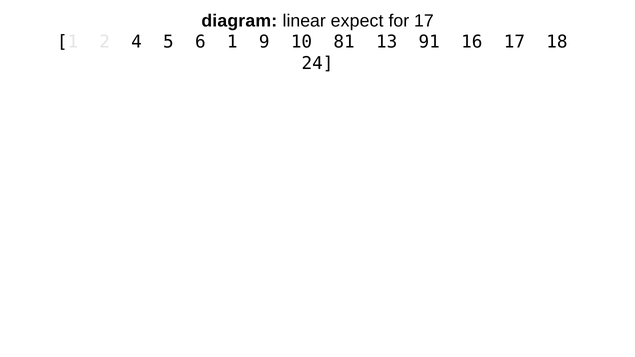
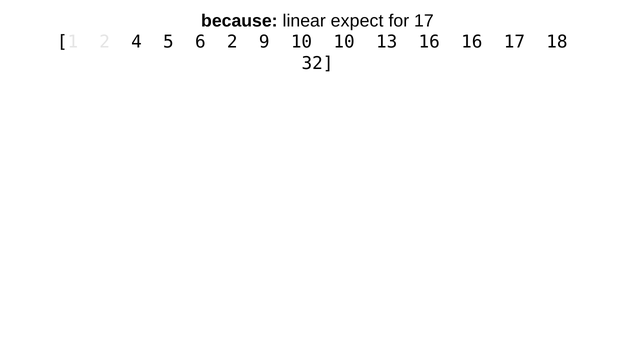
diagram: diagram -> because (239, 21)
6 1: 1 -> 2 (232, 42)
10 81: 81 -> 10 (344, 42)
13 91: 91 -> 16 (429, 42)
24: 24 -> 32 (318, 63)
